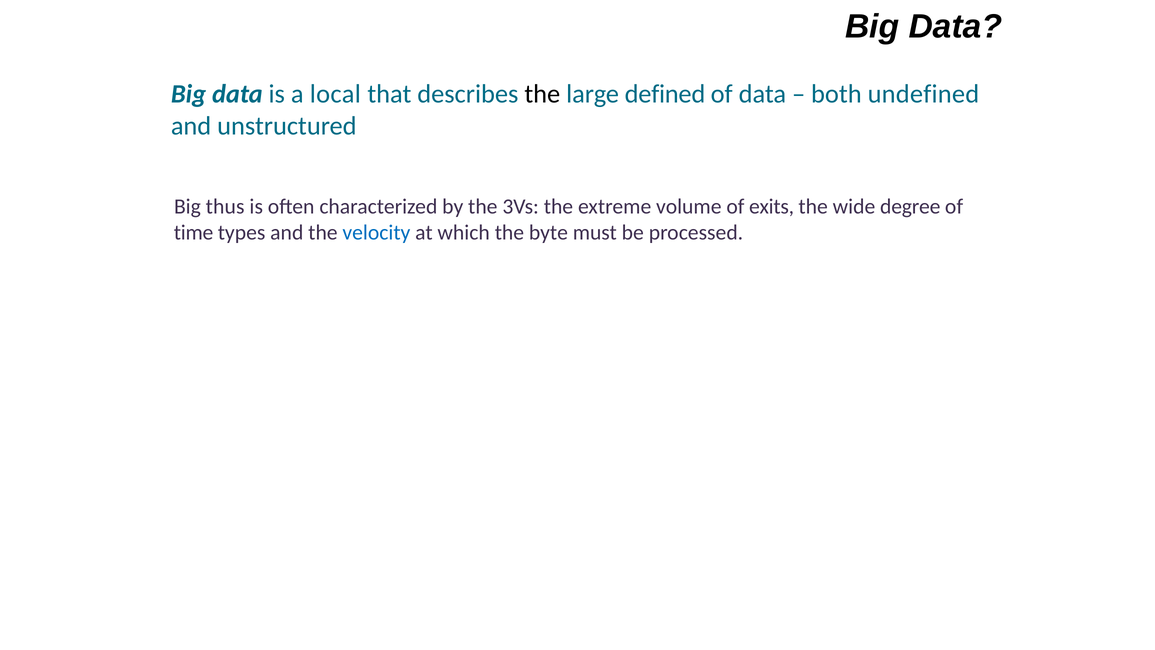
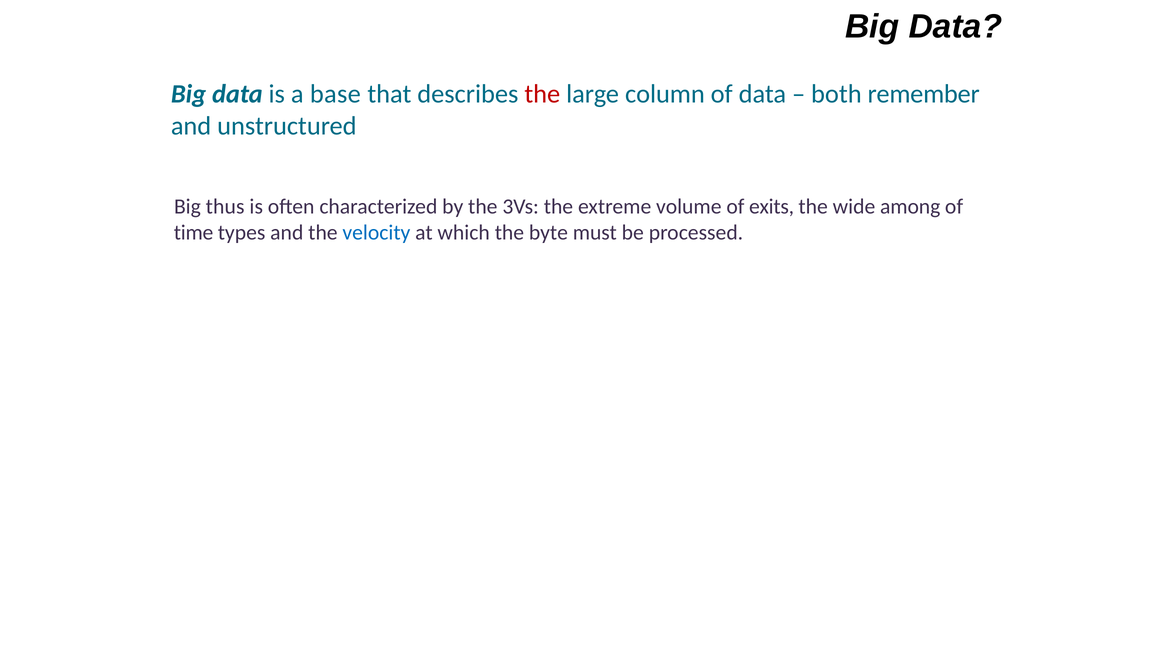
local: local -> base (335, 94)
the colour: black -> red (542, 94)
defined: defined -> column (665, 94)
undefined: undefined -> remember (924, 94)
degree: degree -> among (910, 206)
